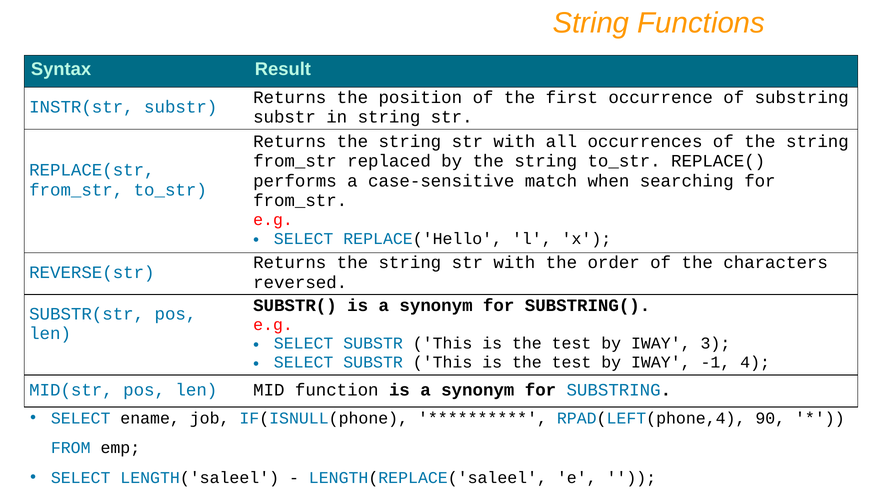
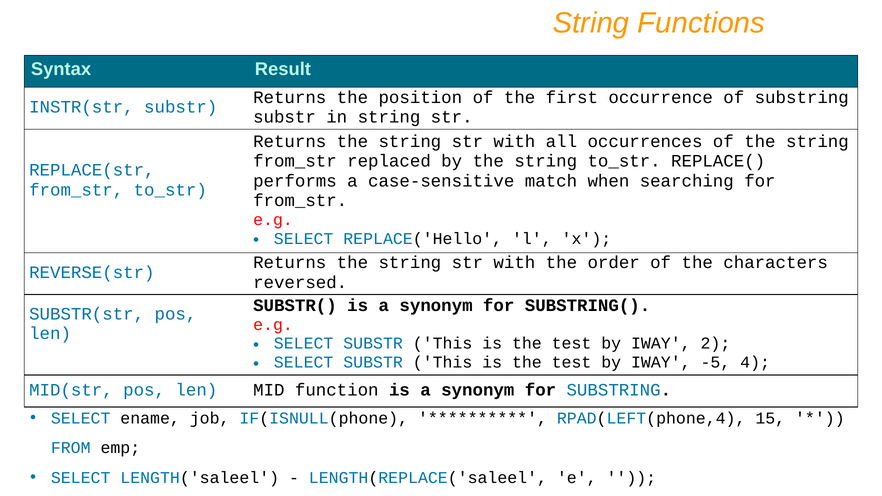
3: 3 -> 2 (715, 344)
-1: -1 -> -5 (715, 362)
90: 90 -> 15 (770, 418)
